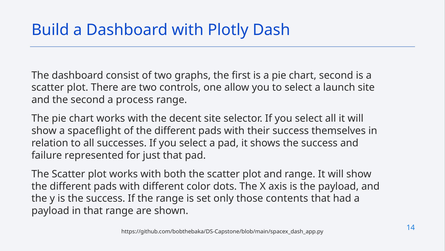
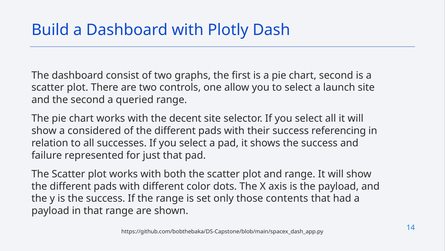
process: process -> queried (135, 100)
spaceflight: spaceflight -> considered (94, 130)
themselves: themselves -> referencing (339, 130)
